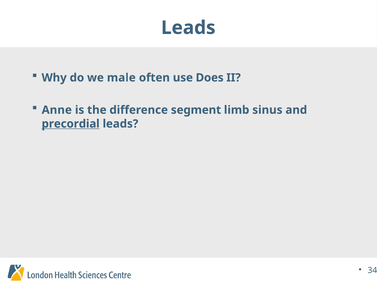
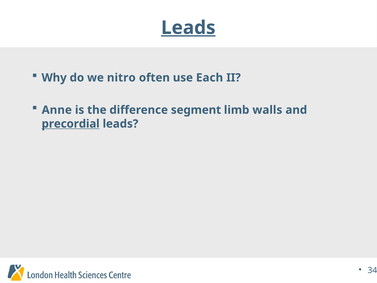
Leads underline: none -> present (188, 28)
male: male -> nitro (121, 78)
Does: Does -> Each (210, 78)
sinus: sinus -> walls (267, 110)
